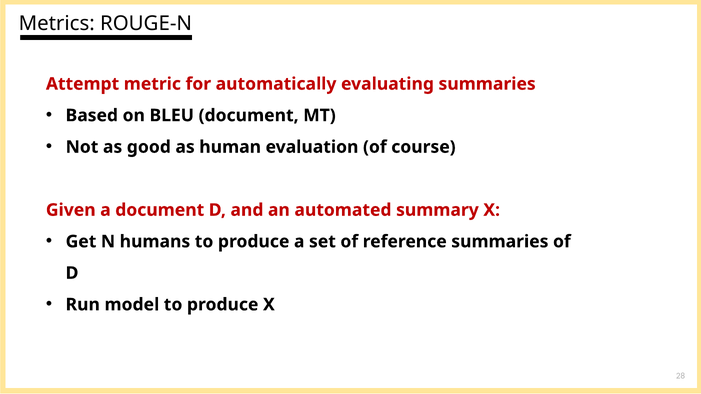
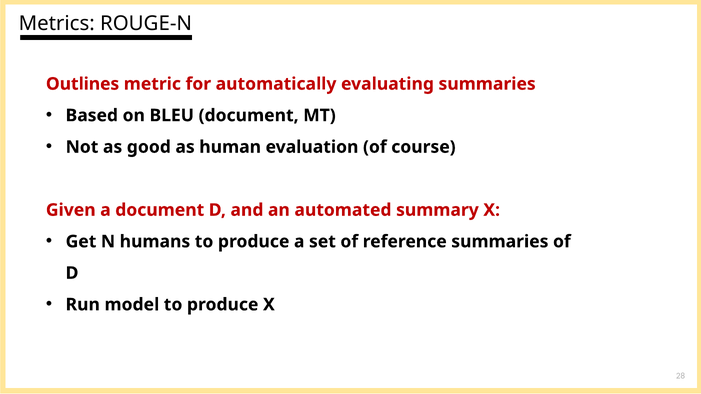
Attempt: Attempt -> Outlines (83, 84)
